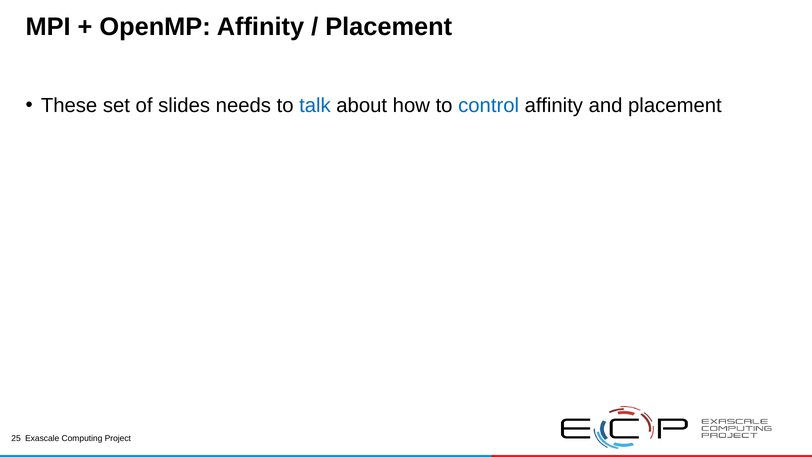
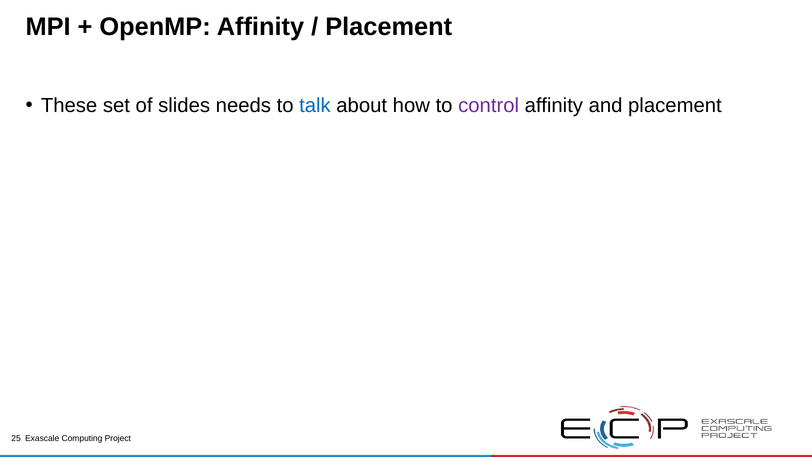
control colour: blue -> purple (489, 105)
